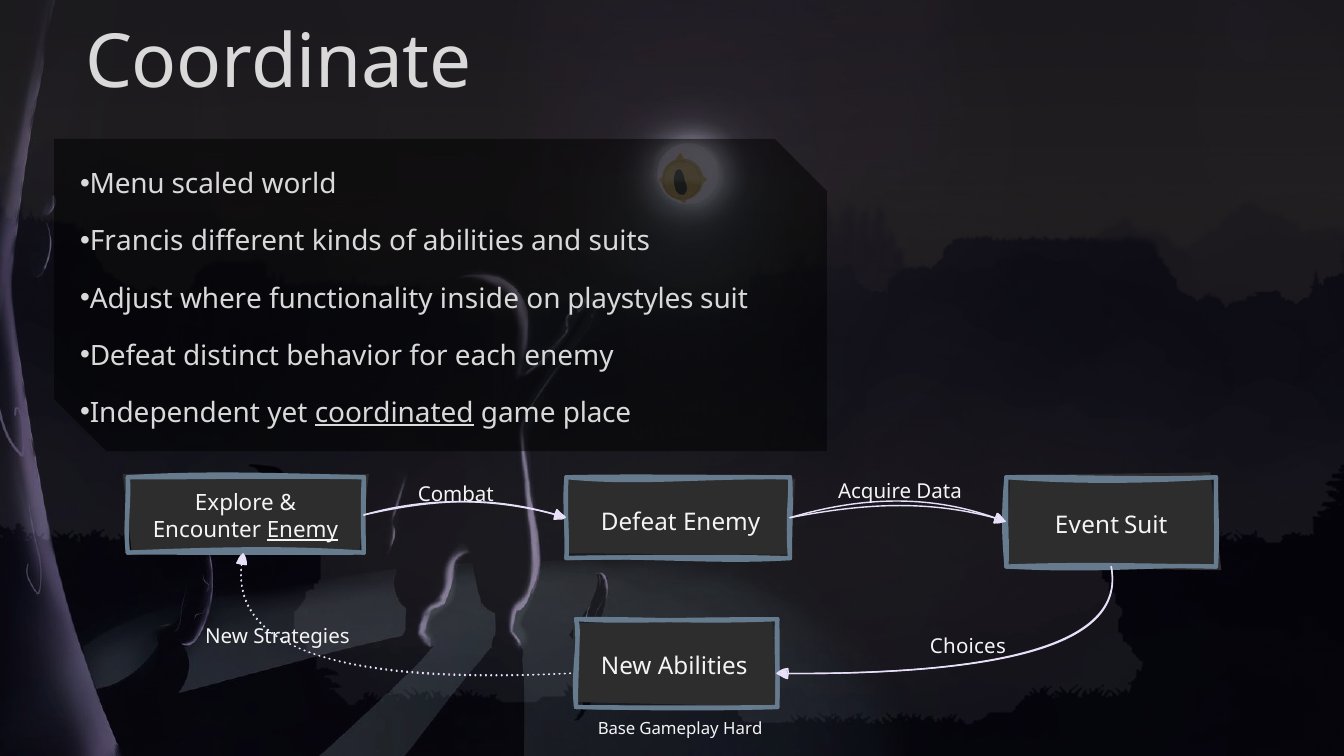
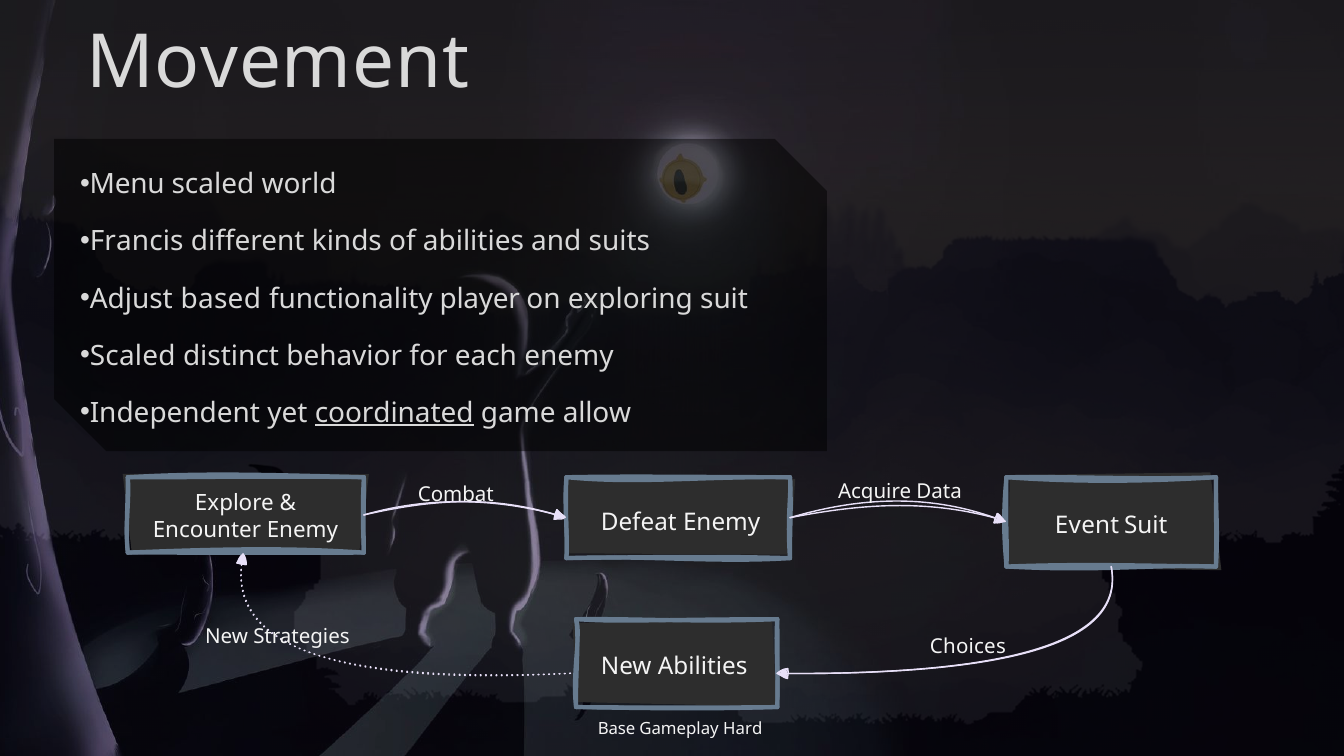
Coordinate: Coordinate -> Movement (278, 63)
where: where -> based (221, 299)
inside: inside -> player (480, 299)
playstyles: playstyles -> exploring (630, 299)
Defeat: Defeat -> Scaled (133, 356)
place: place -> allow (597, 413)
Enemy underline: present -> none (302, 530)
